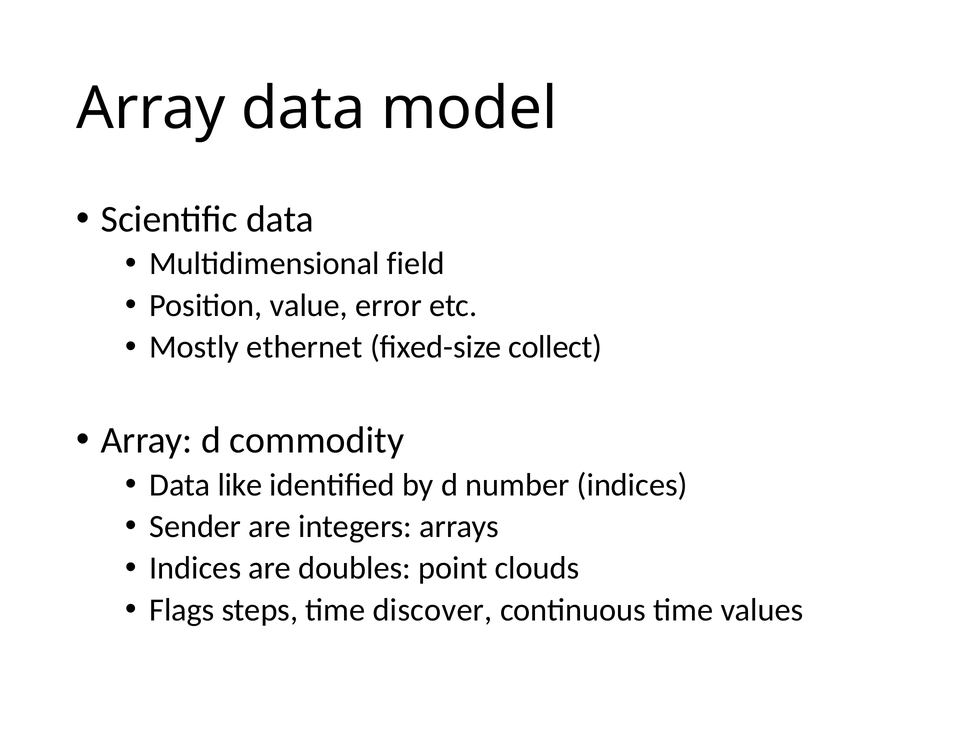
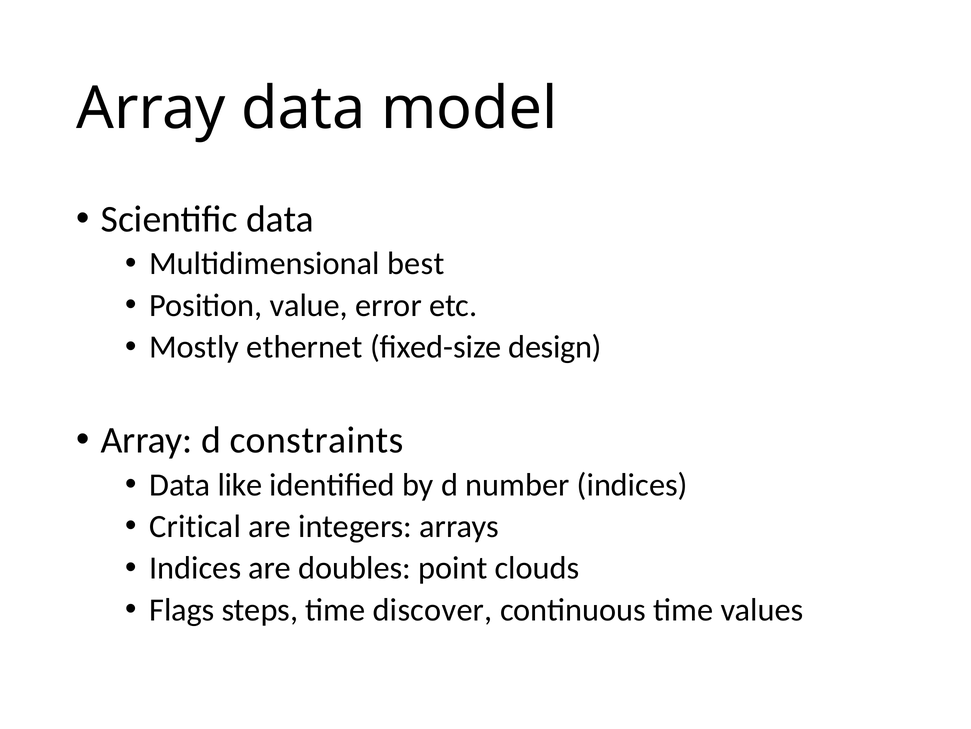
field: field -> best (416, 263)
collect: collect -> design (555, 347)
commodity: commodity -> constraints (317, 440)
Sender: Sender -> Critical (195, 526)
